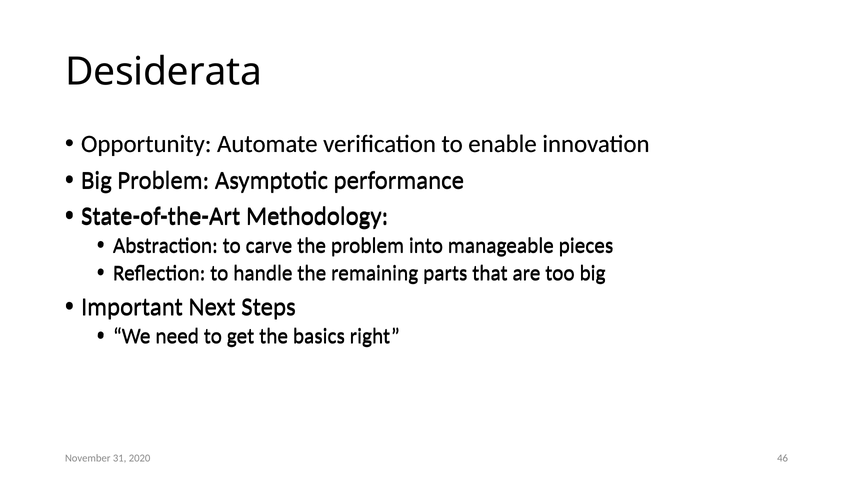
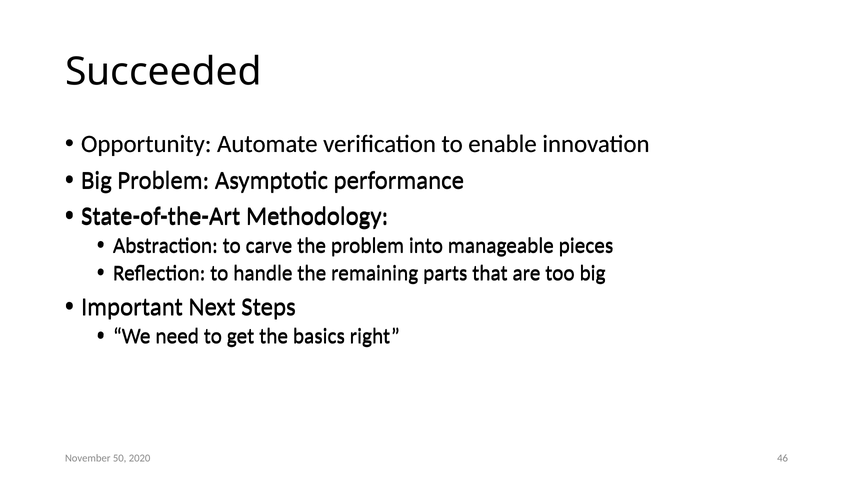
Desiderata: Desiderata -> Succeeded (163, 72)
31: 31 -> 50 (120, 458)
